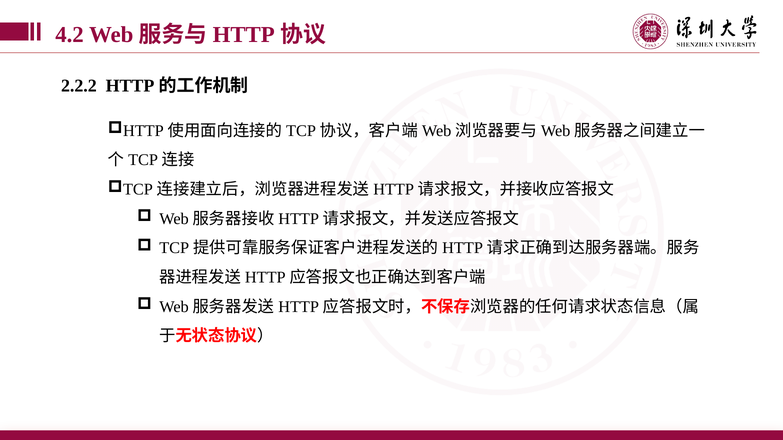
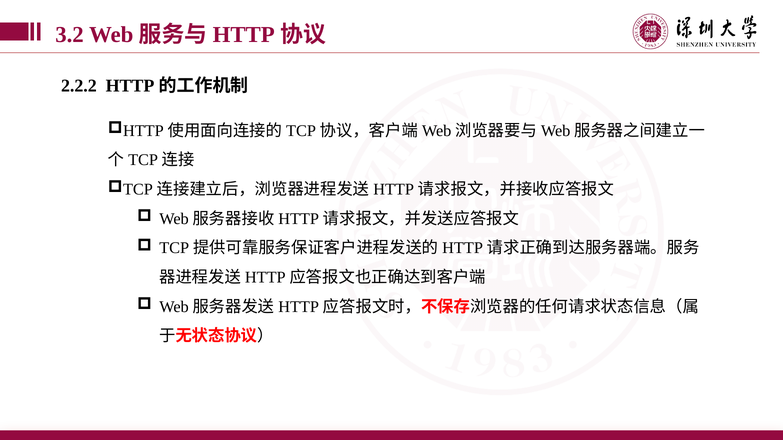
4.2: 4.2 -> 3.2 (70, 35)
